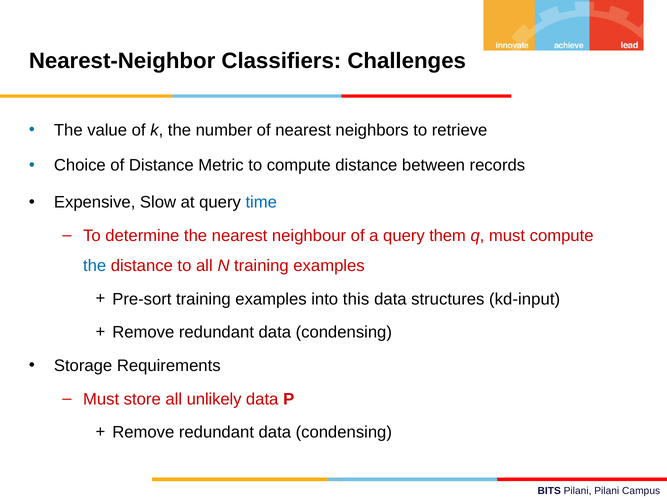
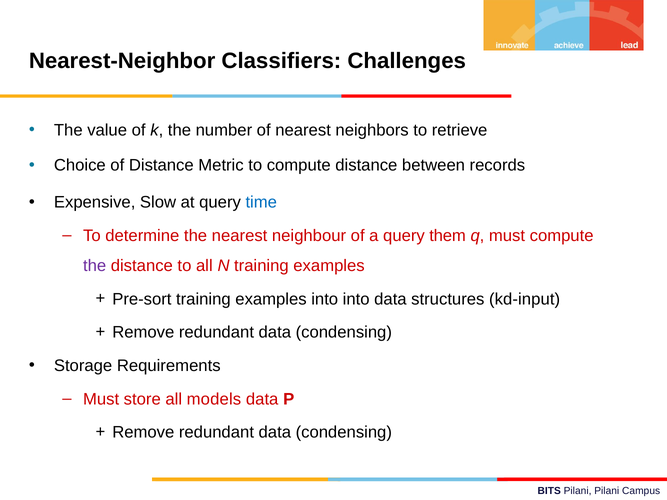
the colour: blue -> purple (95, 266)
into this: this -> into (356, 299)
unlikely: unlikely -> models (214, 399)
